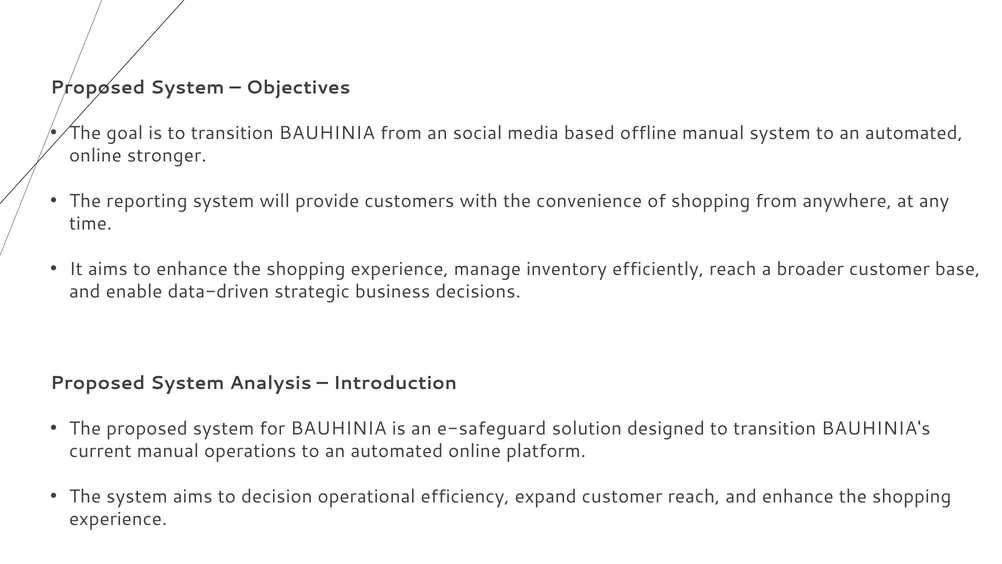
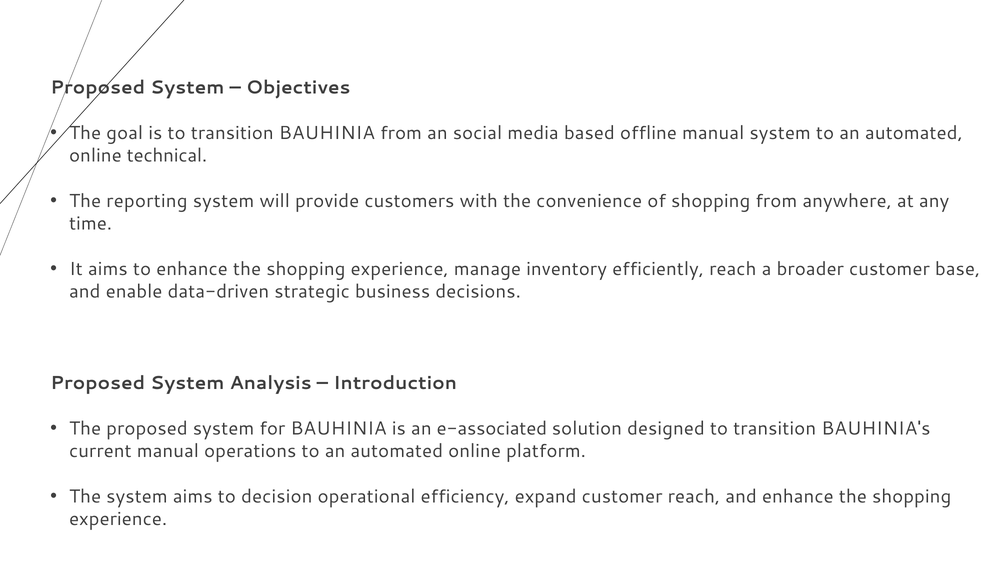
stronger: stronger -> technical (167, 155)
e-safeguard: e-safeguard -> e-associated (492, 428)
